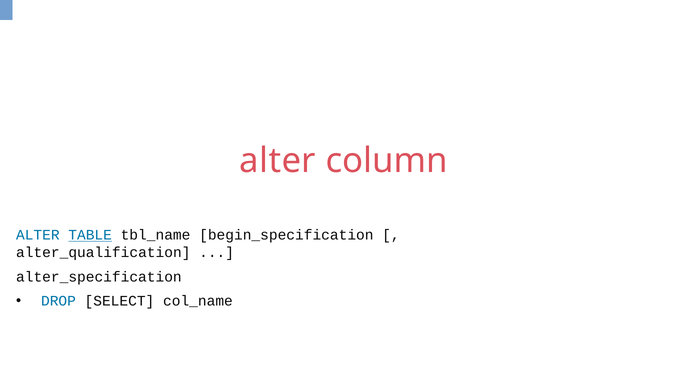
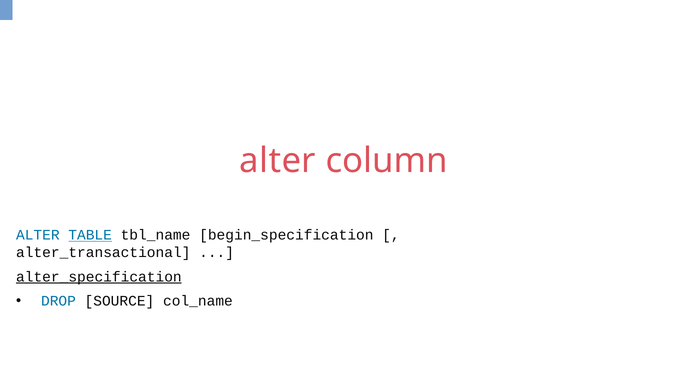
alter_qualification: alter_qualification -> alter_transactional (103, 252)
alter_specification underline: none -> present (99, 276)
SELECT: SELECT -> SOURCE (119, 301)
